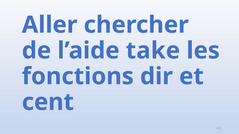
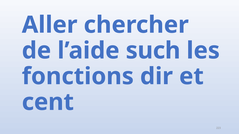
take: take -> such (153, 51)
